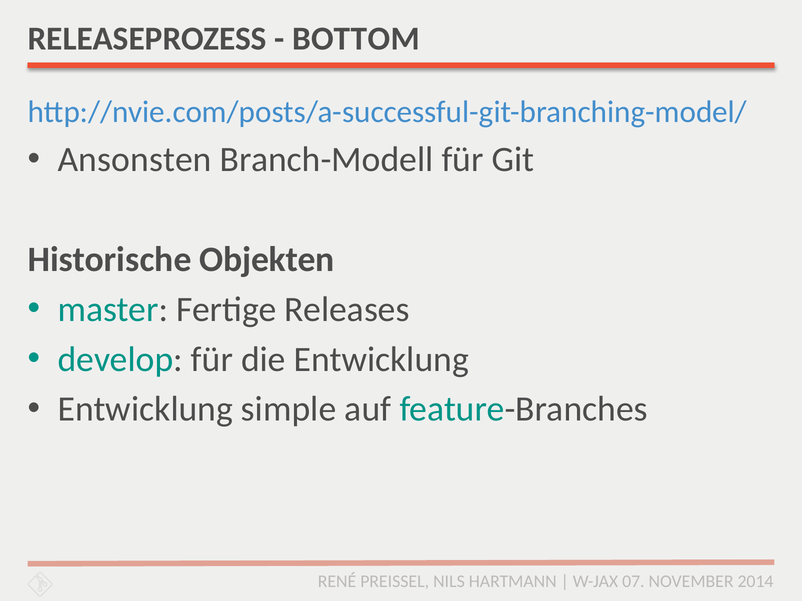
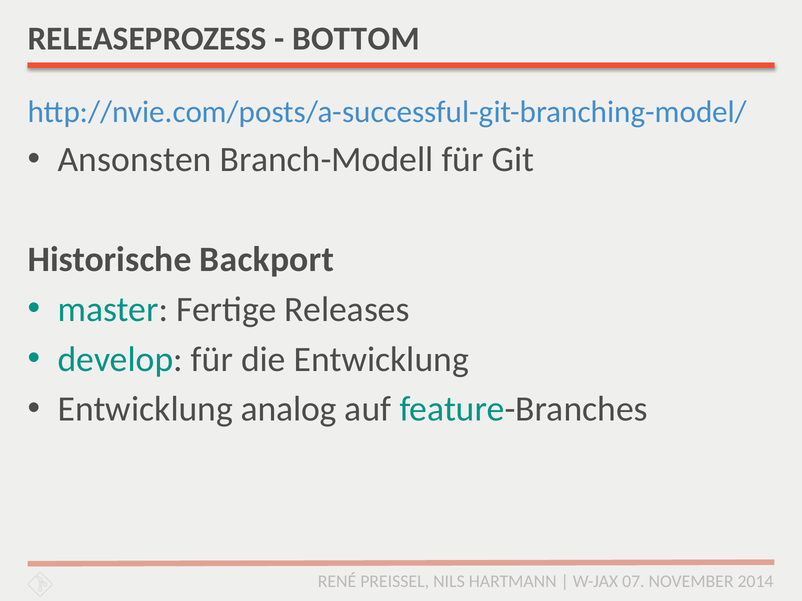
Objekten: Objekten -> Backport (267, 260)
simple: simple -> analog (289, 410)
